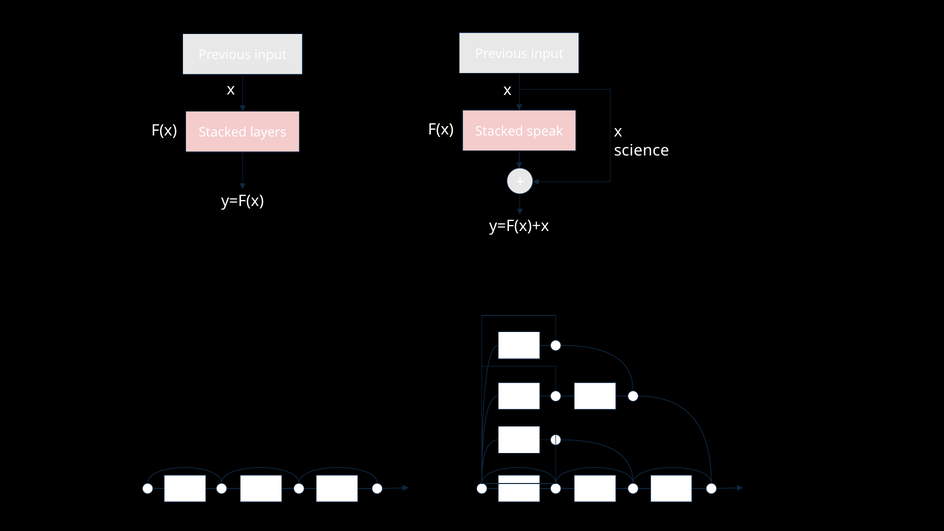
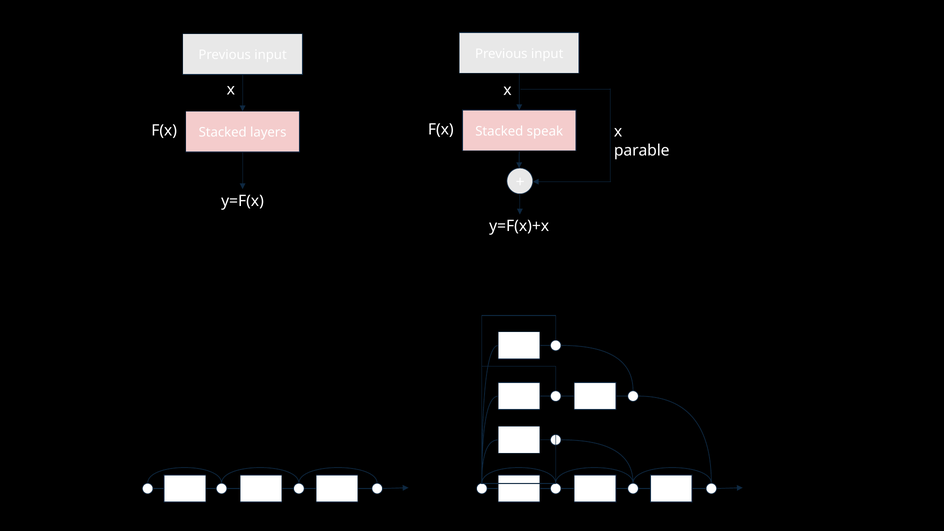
science: science -> parable (642, 151)
